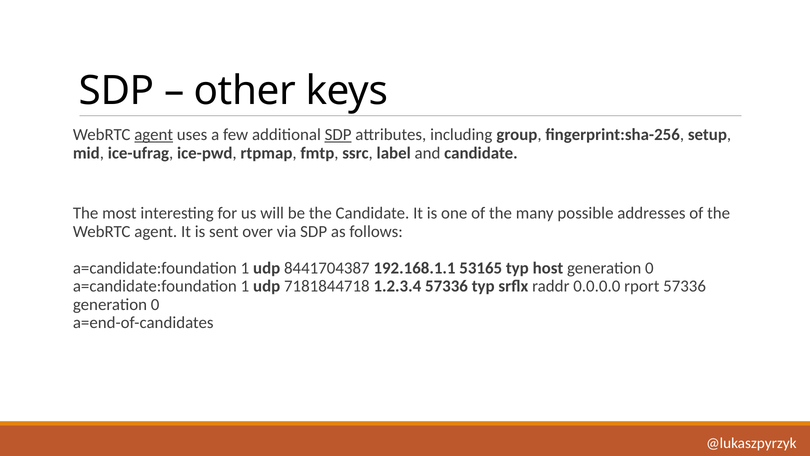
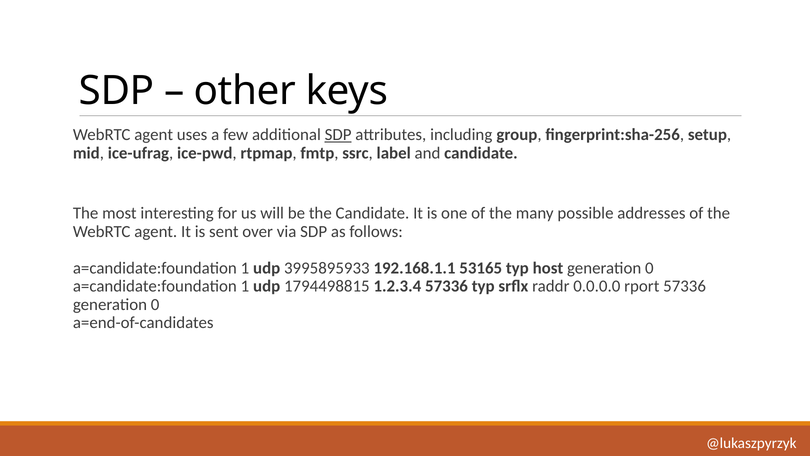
agent underline: present -> none (154, 135)
8441704387: 8441704387 -> 3995895933 (327, 268)
7181844718: 7181844718 -> 1794498815 (327, 286)
